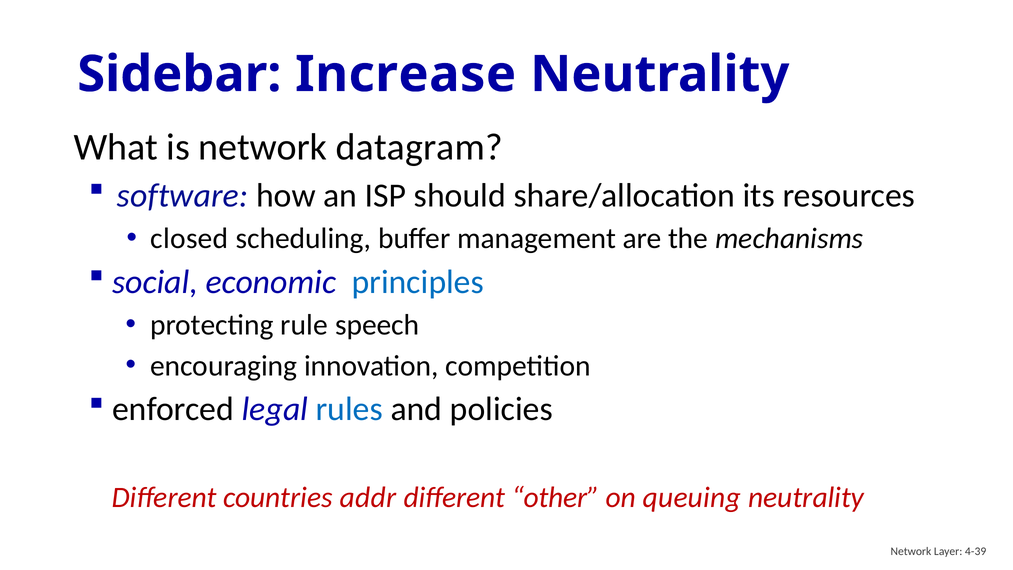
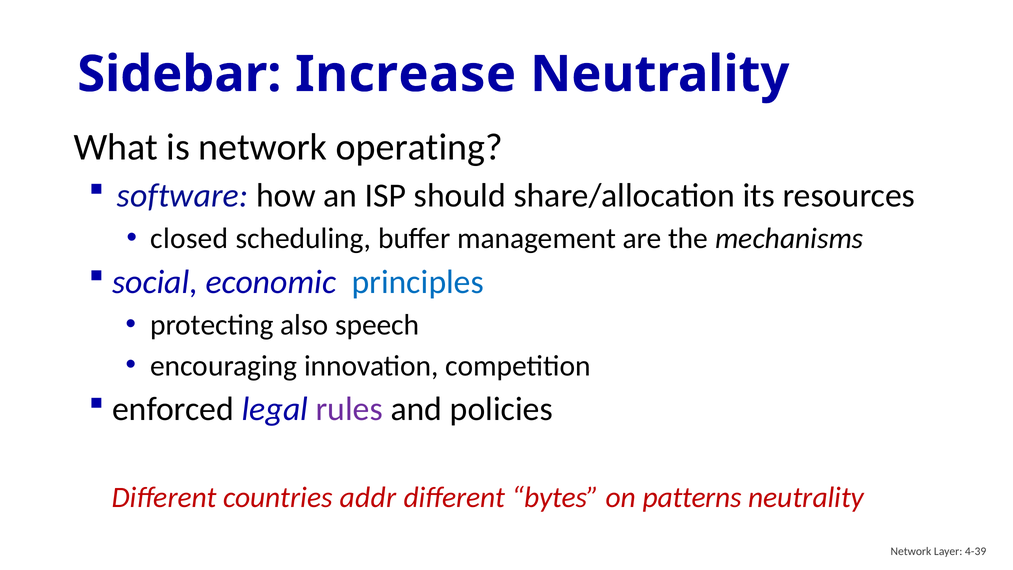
datagram: datagram -> operating (419, 147)
rule: rule -> also (304, 325)
rules colour: blue -> purple (349, 409)
other: other -> bytes (556, 497)
queuing: queuing -> patterns (692, 497)
